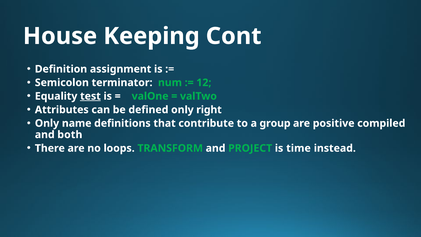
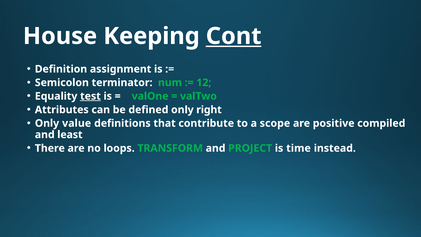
Cont underline: none -> present (234, 36)
name: name -> value (77, 123)
group: group -> scope (275, 123)
both: both -> least (70, 135)
